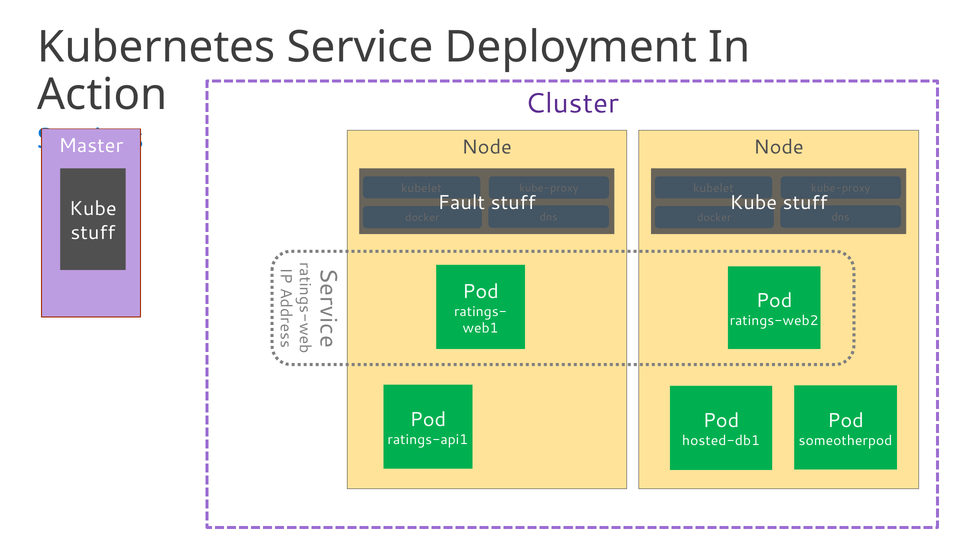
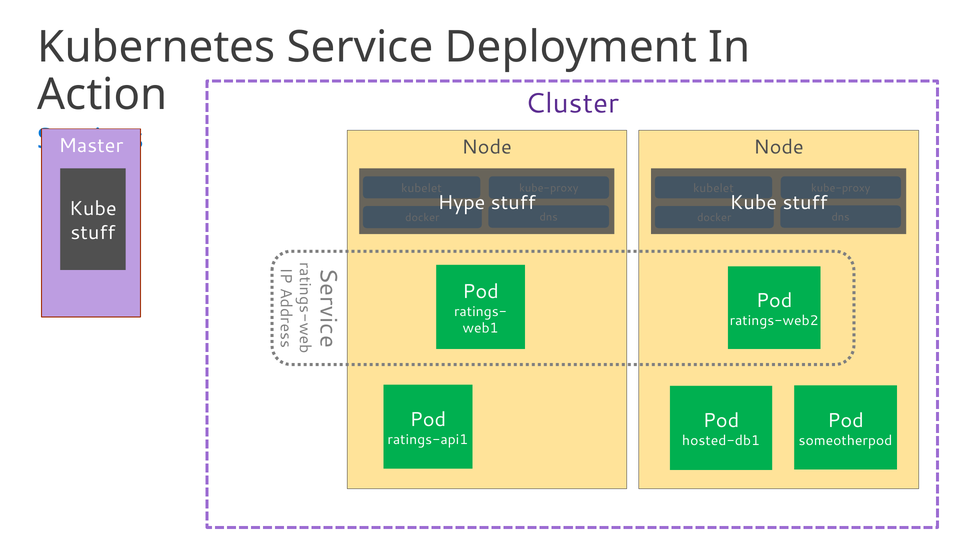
Fault: Fault -> Hype (462, 202)
